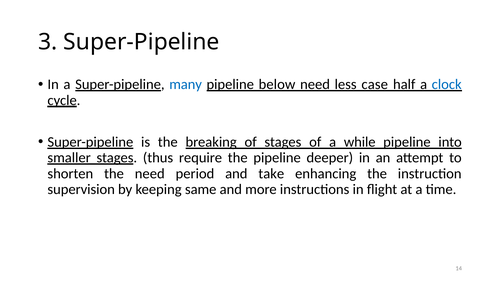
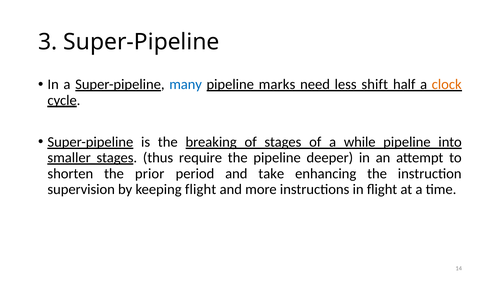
below: below -> marks (277, 85)
case: case -> shift (375, 85)
clock colour: blue -> orange (447, 85)
the need: need -> prior (150, 174)
keeping same: same -> flight (201, 189)
